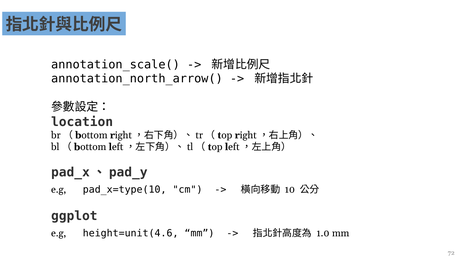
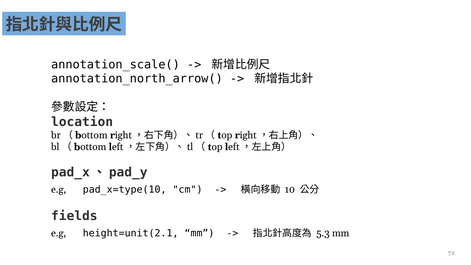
ggplot: ggplot -> fields (74, 216)
height=unit(4.6: height=unit(4.6 -> height=unit(2.1 (131, 233)
1.0: 1.0 -> 5.3 (323, 233)
